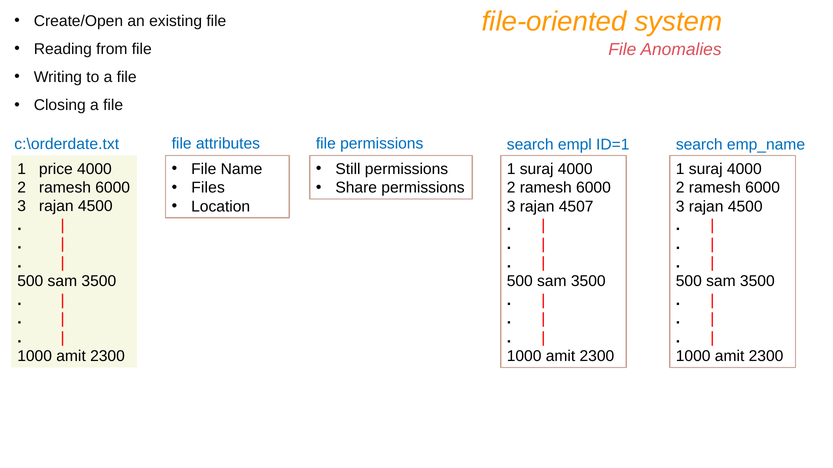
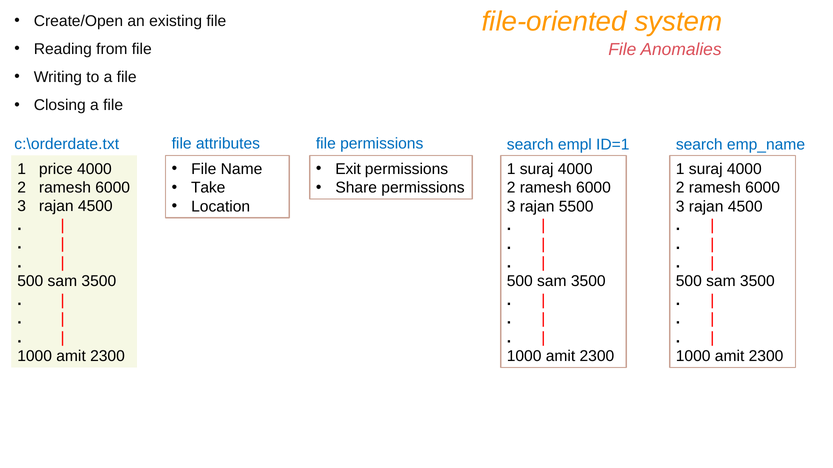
Still: Still -> Exit (348, 169)
Files: Files -> Take (208, 188)
4507: 4507 -> 5500 (576, 207)
